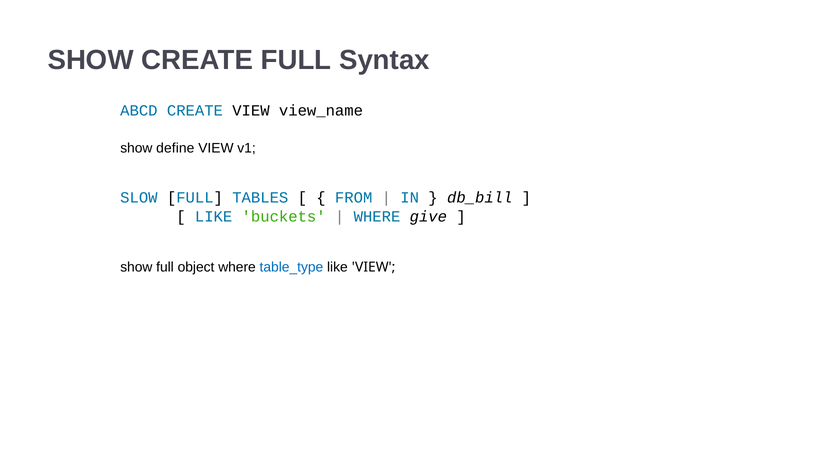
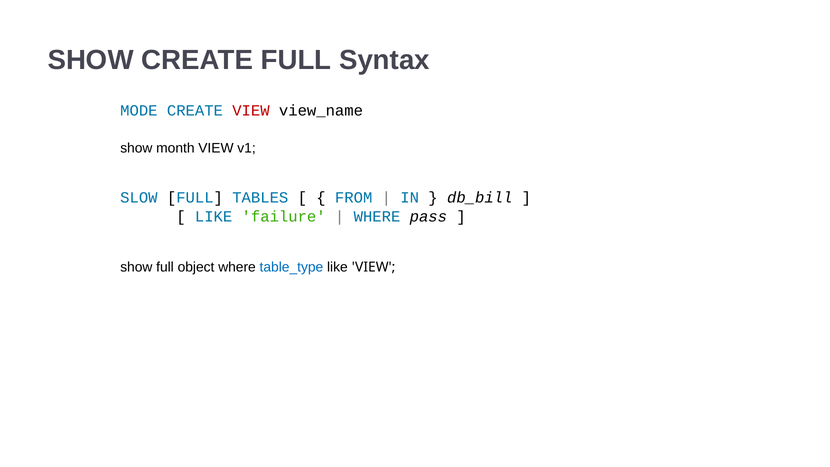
ABCD: ABCD -> MODE (139, 111)
VIEW colour: black -> red (251, 111)
define: define -> month (175, 148)
buckets: buckets -> failure (284, 216)
give: give -> pass (428, 216)
